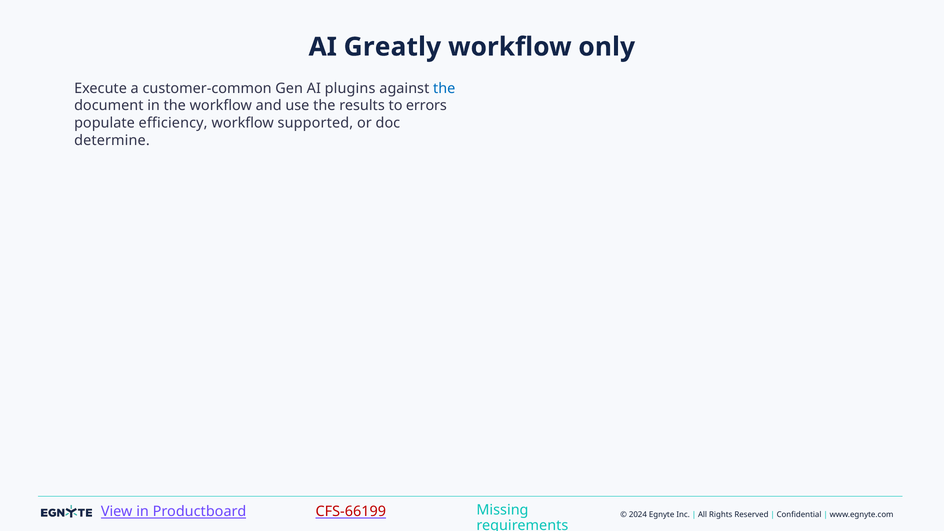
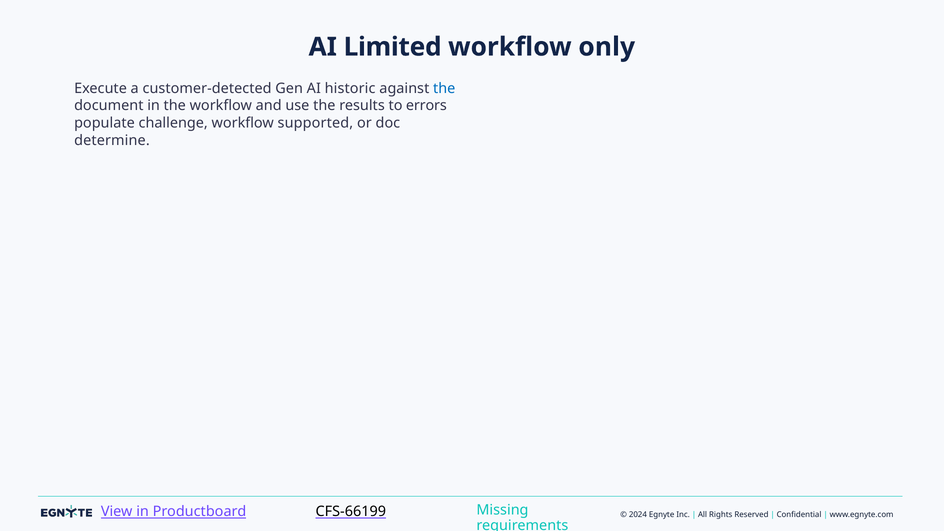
Greatly: Greatly -> Limited (393, 47)
customer-common: customer-common -> customer-detected (207, 88)
plugins: plugins -> historic (350, 88)
efficiency: efficiency -> challenge (173, 123)
CFS-66199 colour: red -> black (351, 512)
